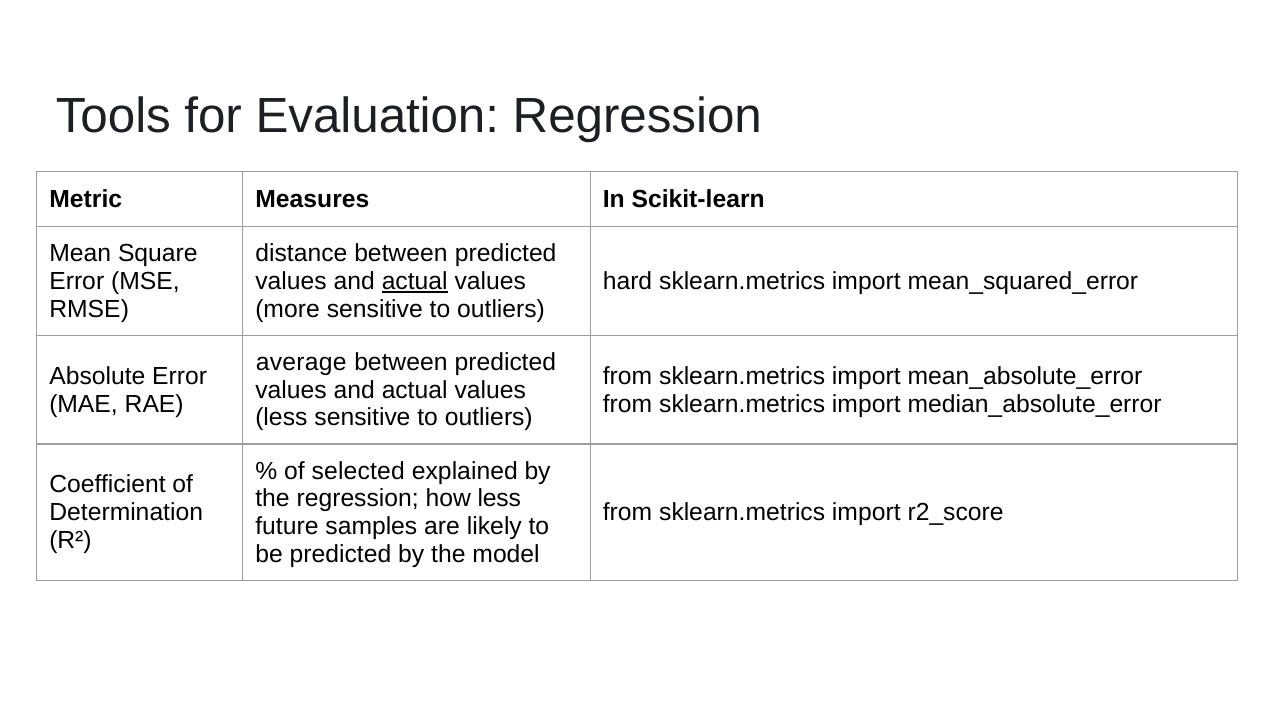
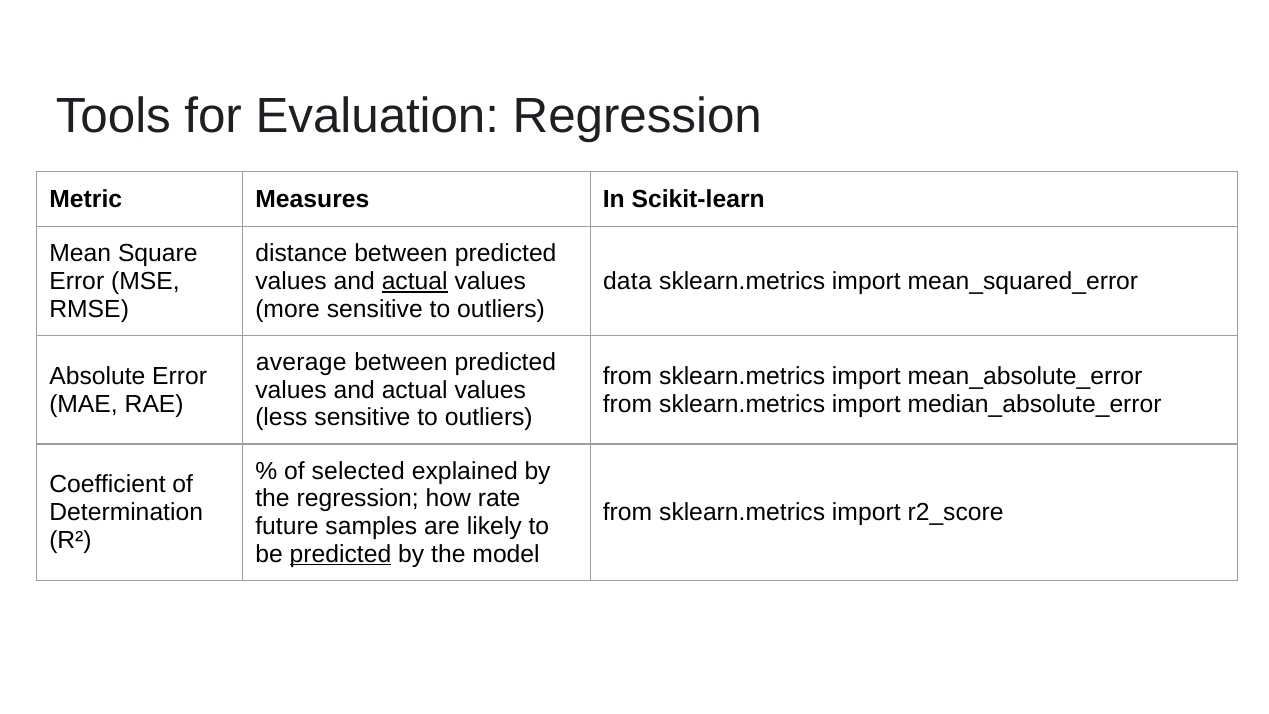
hard: hard -> data (627, 281)
how less: less -> rate (499, 499)
predicted underline: none -> present (340, 554)
